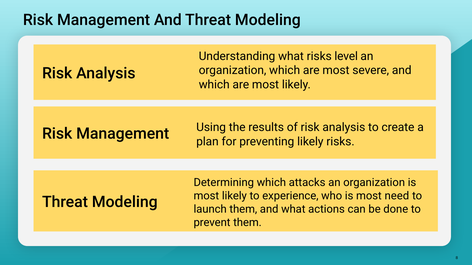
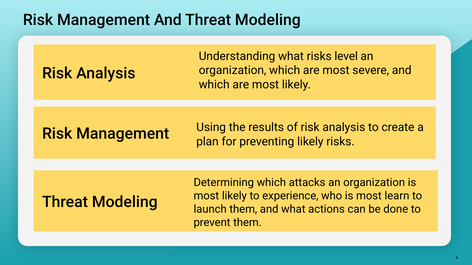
need: need -> learn (397, 196)
